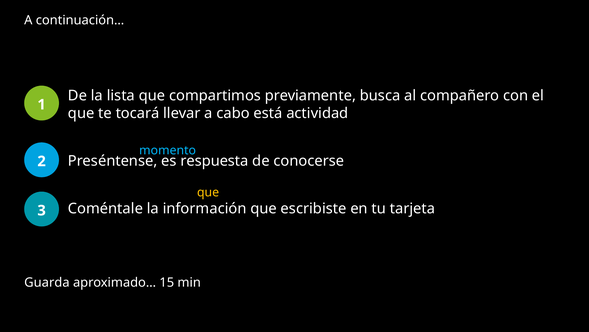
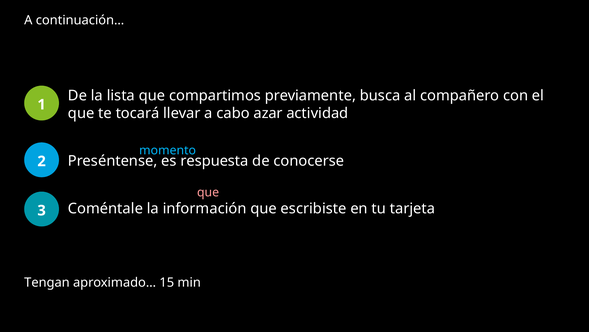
está: está -> azar (268, 113)
que colour: yellow -> pink (208, 192)
Guarda: Guarda -> Tengan (47, 282)
